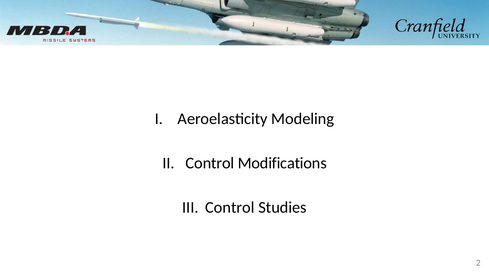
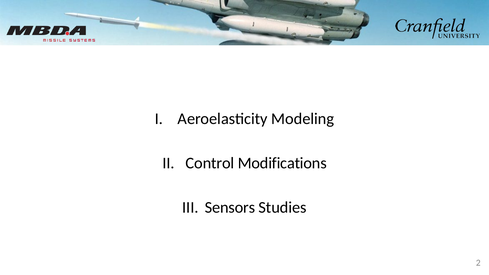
Control: Control -> Sensors (230, 207)
